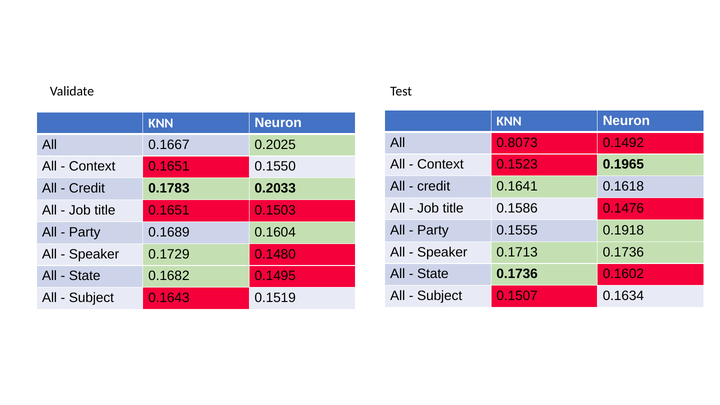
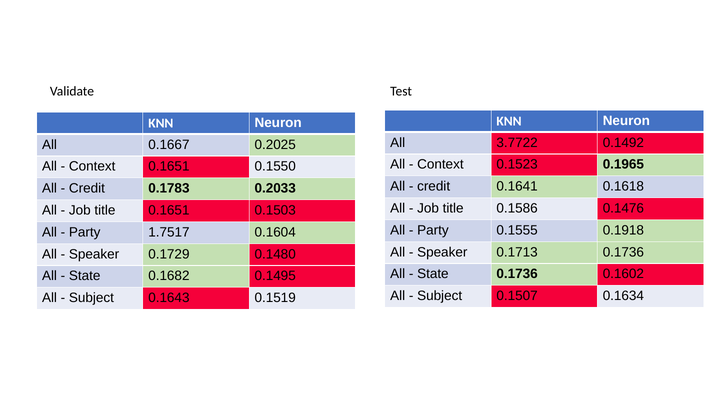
0.8073: 0.8073 -> 3.7722 (517, 143)
0.1689: 0.1689 -> 1.7517 (169, 232)
